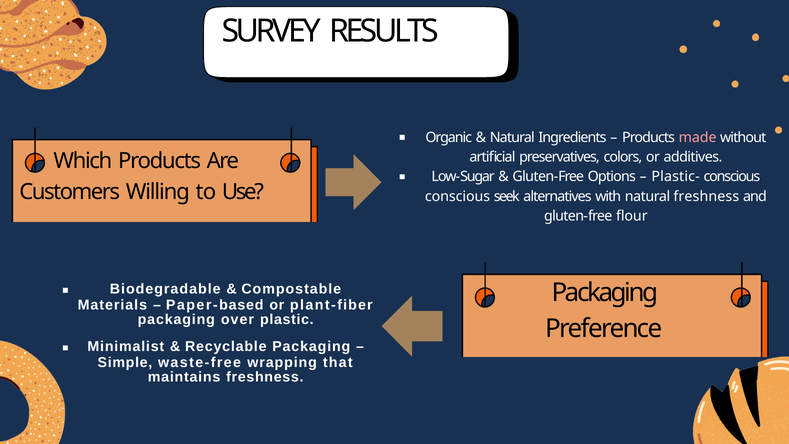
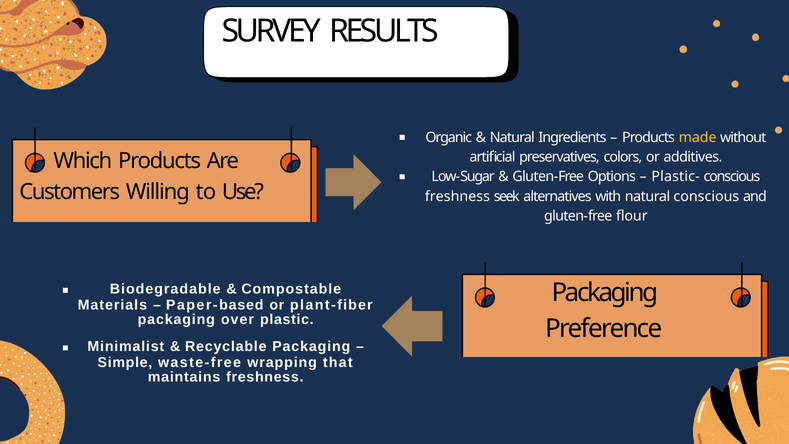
made colour: pink -> yellow (698, 137)
conscious: conscious -> freshness (457, 196)
natural freshness: freshness -> conscious (706, 196)
